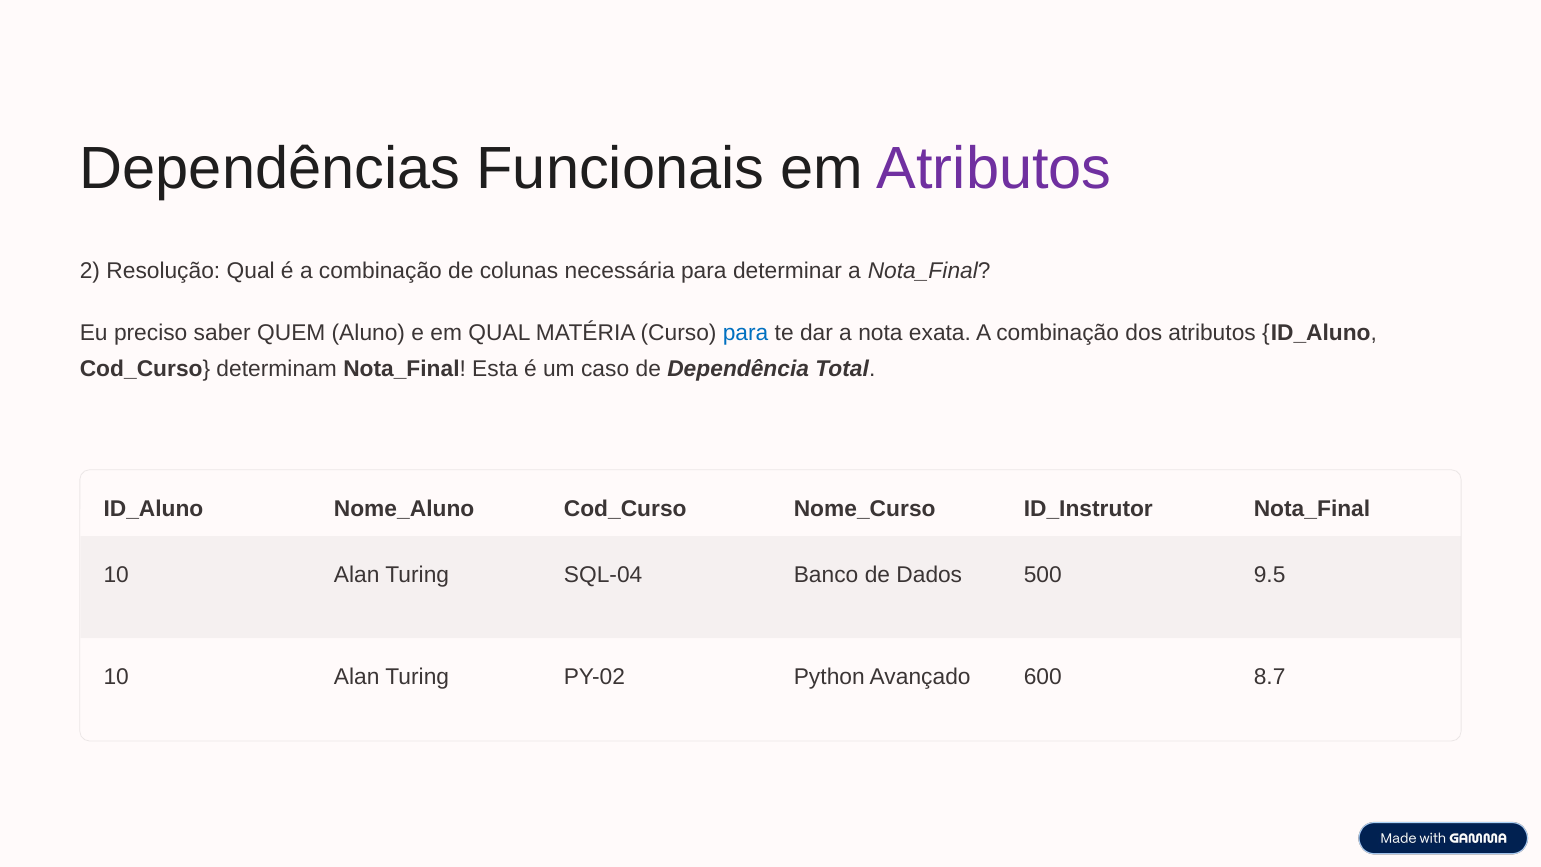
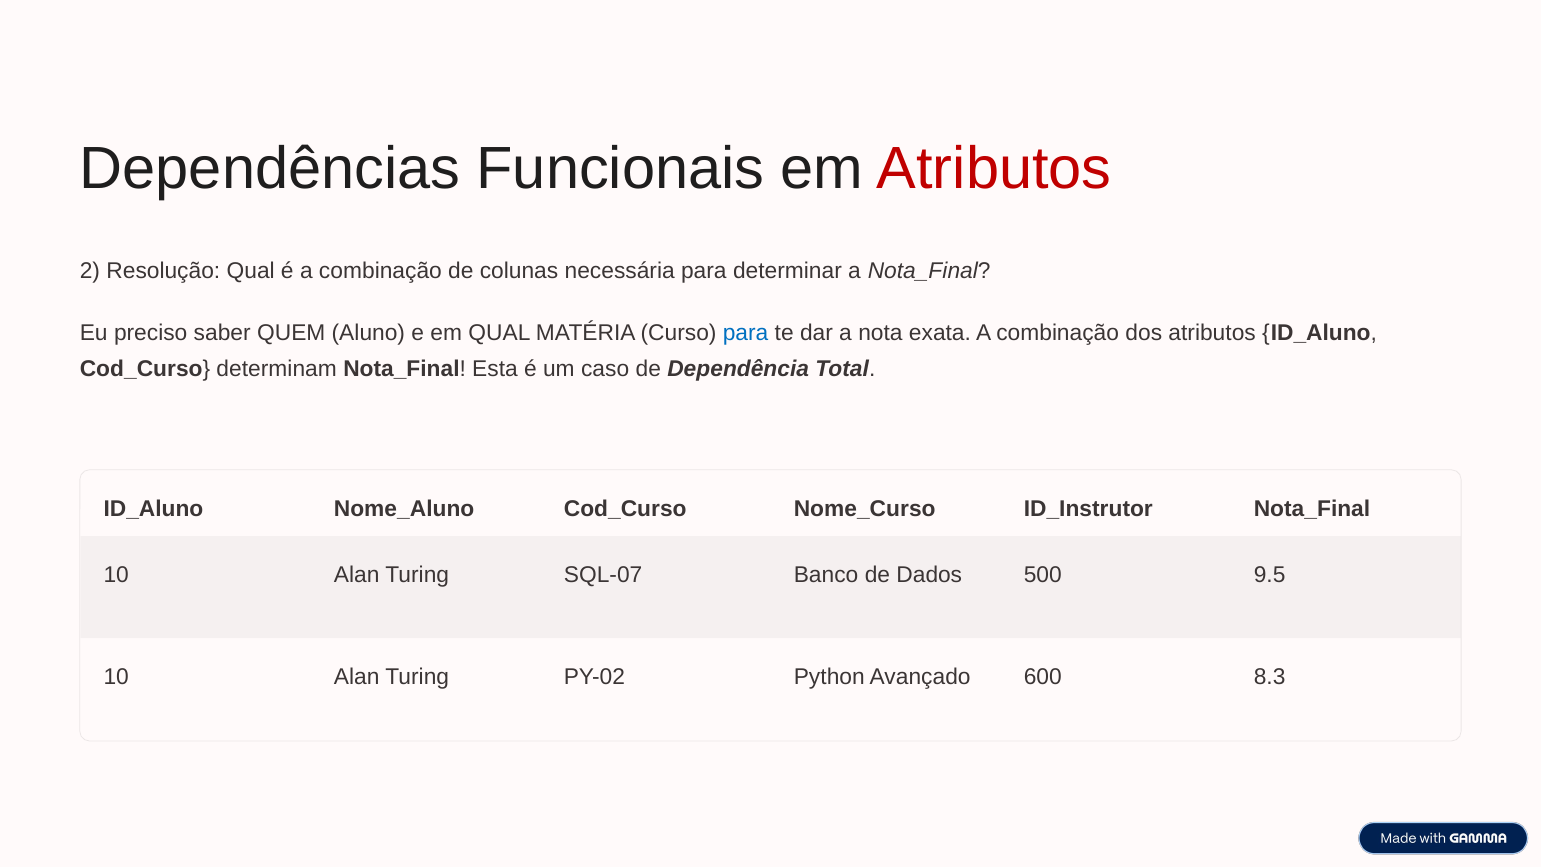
Atributos colour: purple -> red (994, 169)
SQL-04: SQL-04 -> SQL-07 (603, 575)
8.7: 8.7 -> 8.3 (1270, 677)
